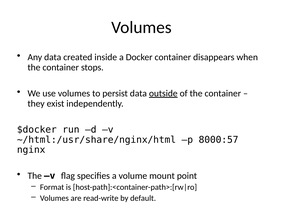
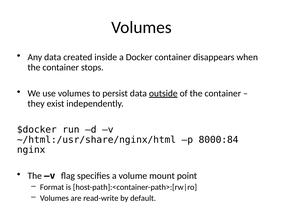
8000:57: 8000:57 -> 8000:84 (219, 140)
